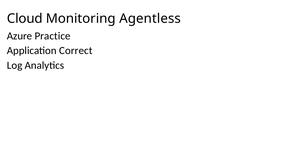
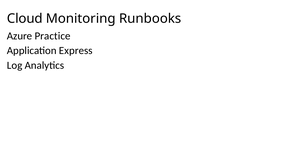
Agentless: Agentless -> Runbooks (150, 19)
Correct: Correct -> Express (76, 51)
